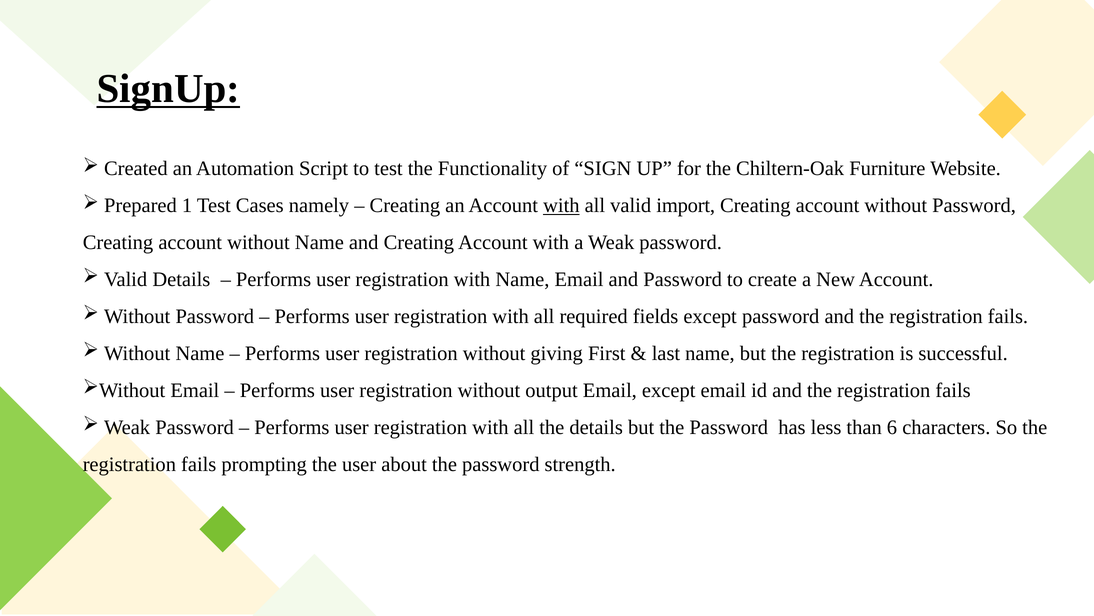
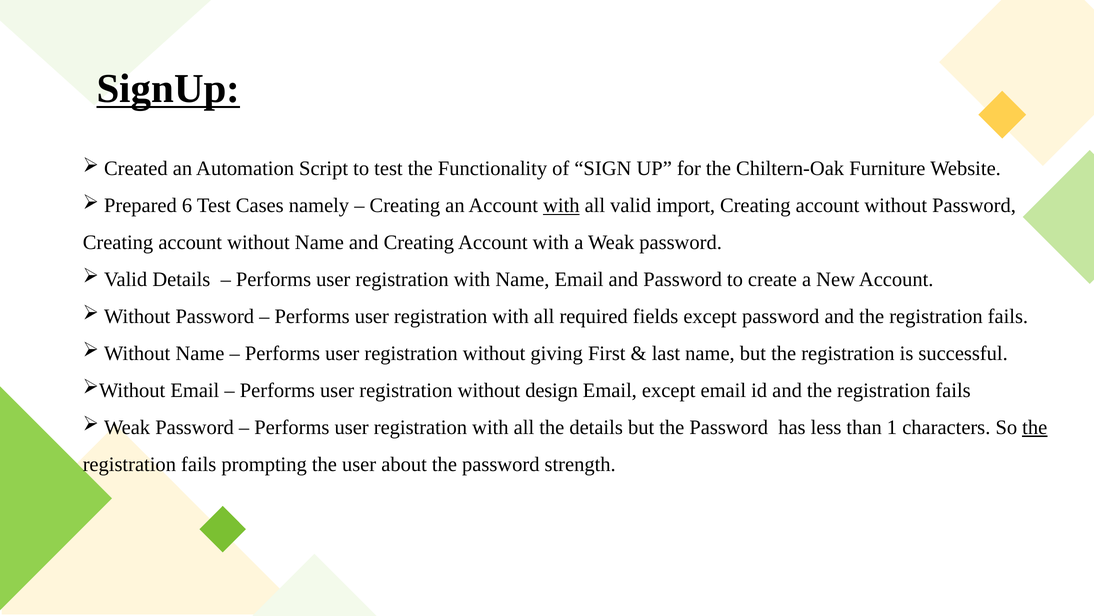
1: 1 -> 6 (187, 205)
output: output -> design (552, 390)
6: 6 -> 1 (892, 427)
the underline: none -> present (1035, 427)
